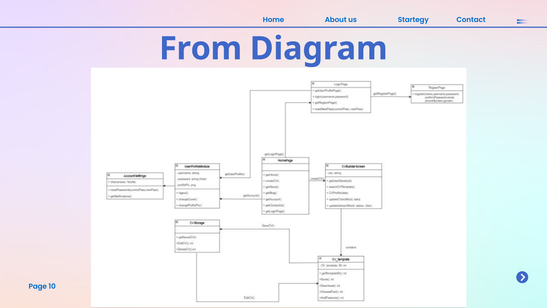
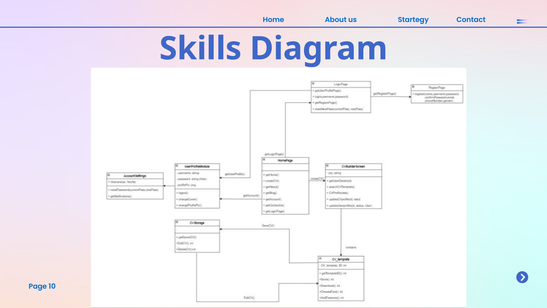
From: From -> Skills (200, 49)
